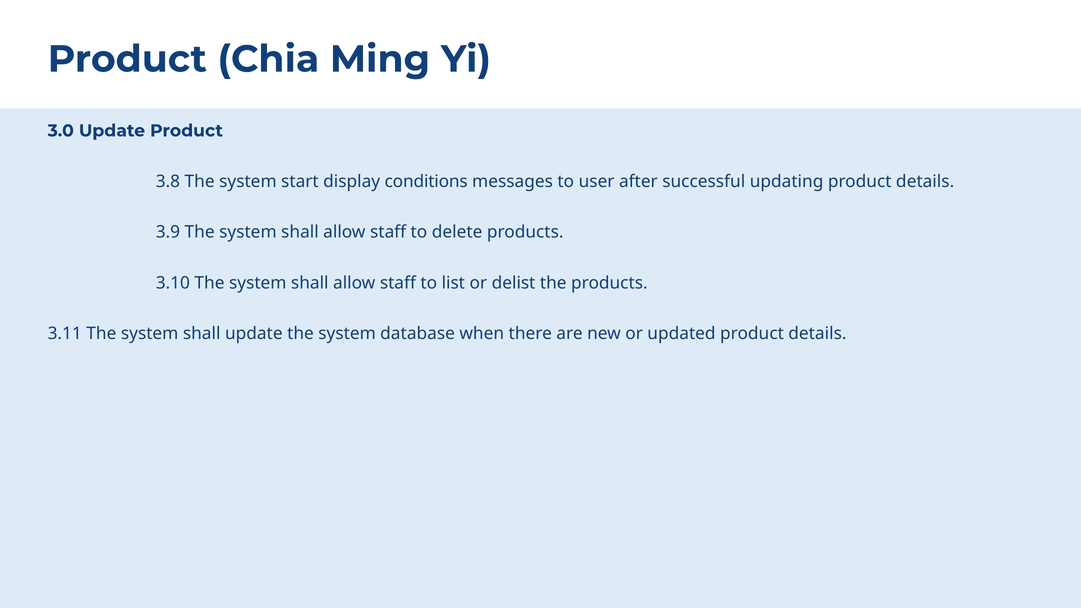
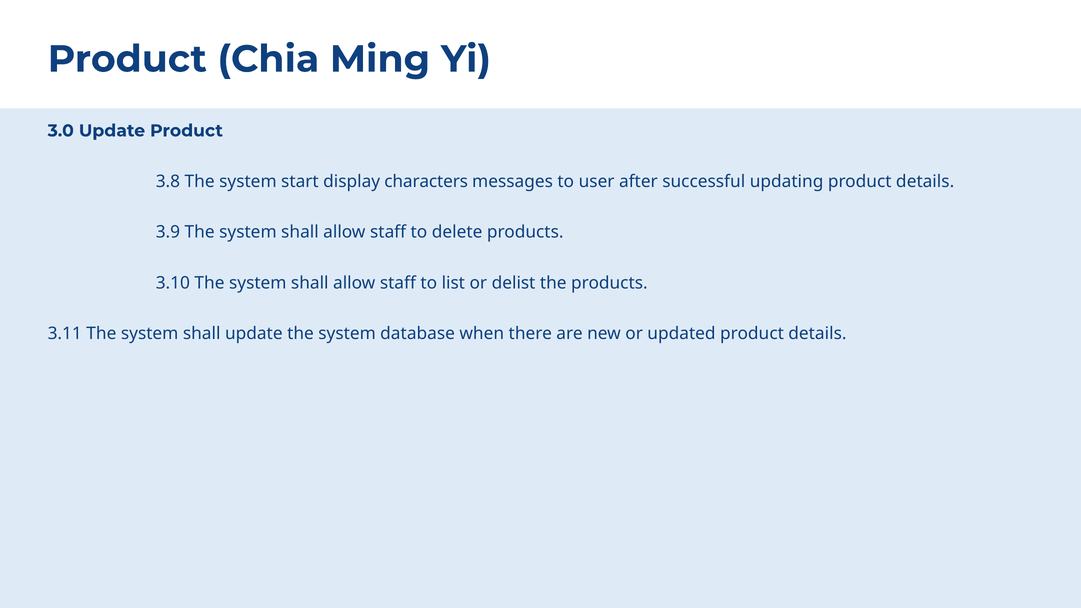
conditions: conditions -> characters (426, 182)
